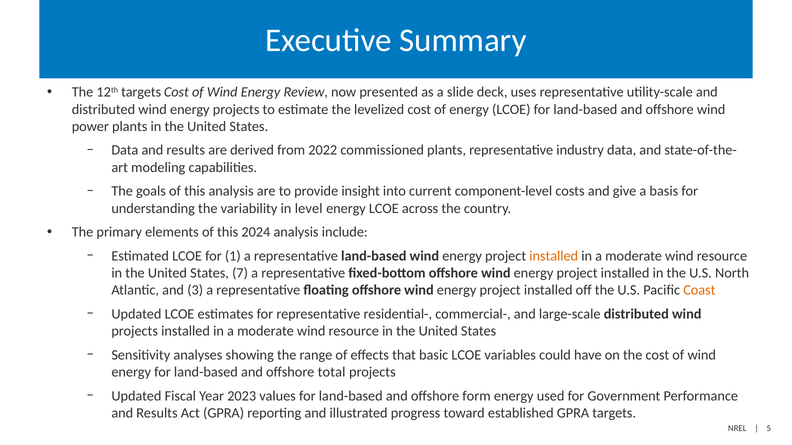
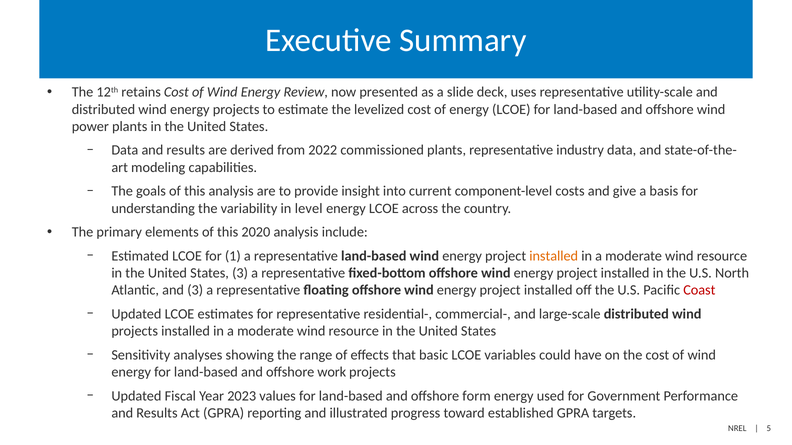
12th targets: targets -> retains (141, 92)
2024: 2024 -> 2020 (256, 232)
States 7: 7 -> 3 (240, 273)
Coast colour: orange -> red (699, 291)
total: total -> work (332, 372)
